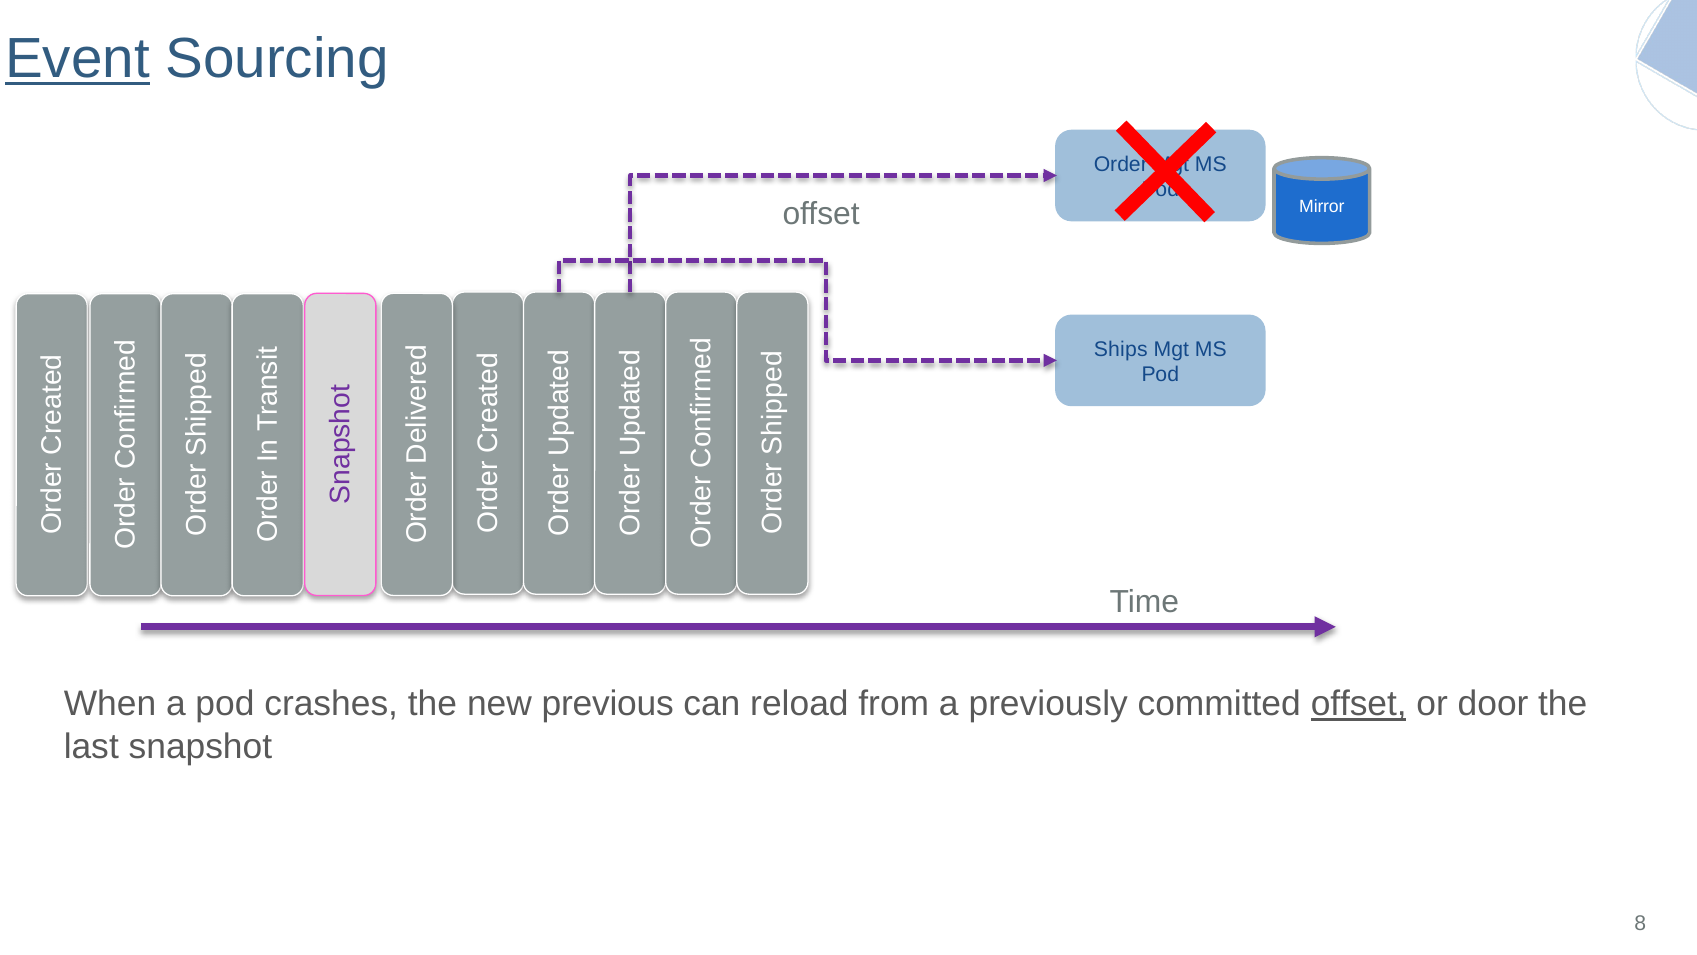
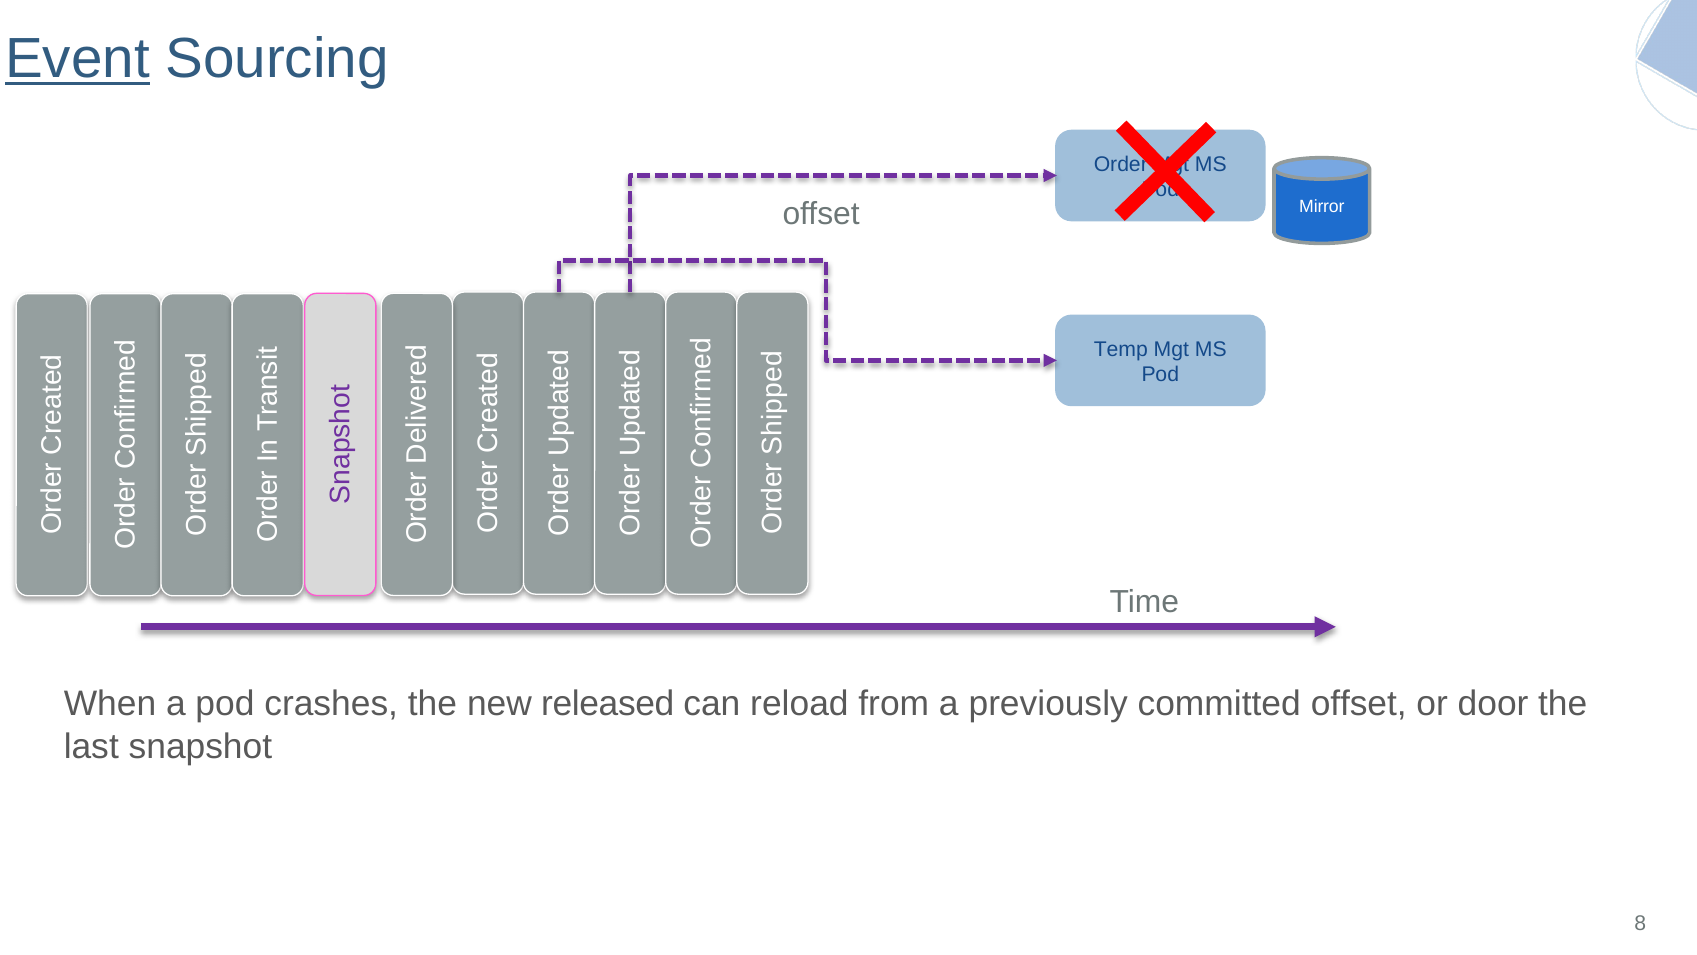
Ships: Ships -> Temp (1121, 349)
previous: previous -> released (608, 704)
offset underline: present -> none (1359, 704)
